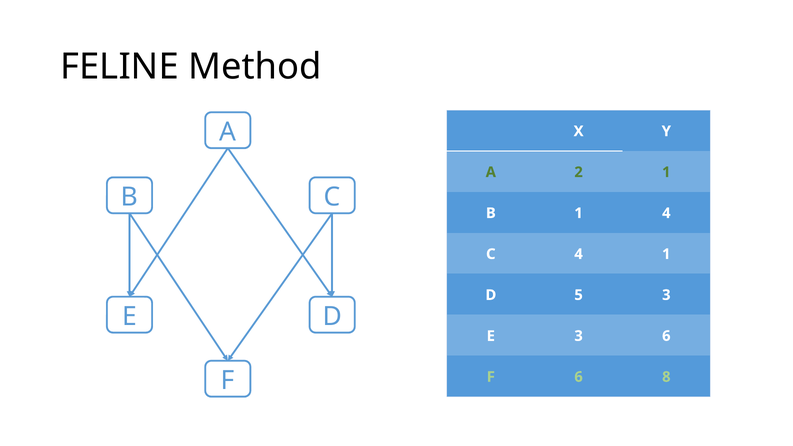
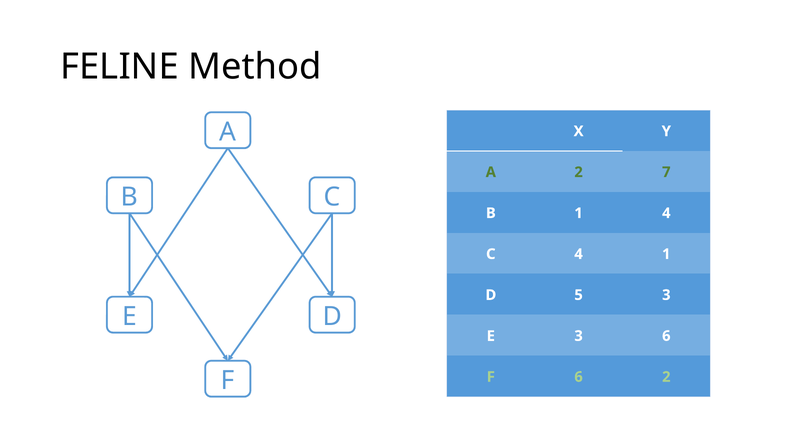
2 1: 1 -> 7 (666, 172)
6 8: 8 -> 2 (666, 377)
